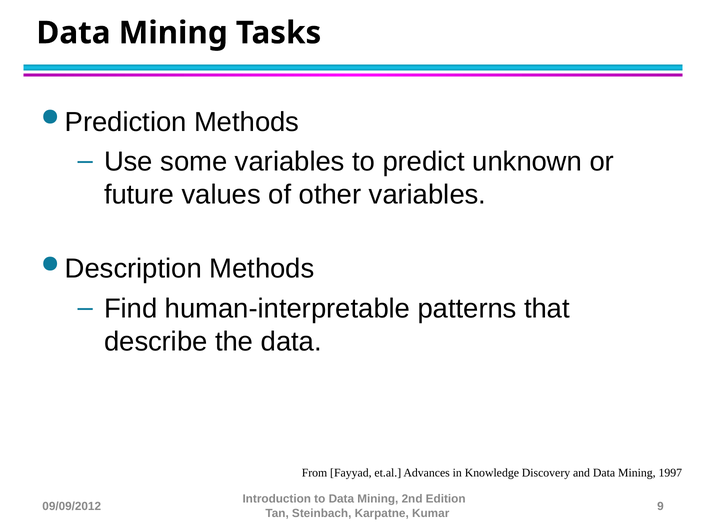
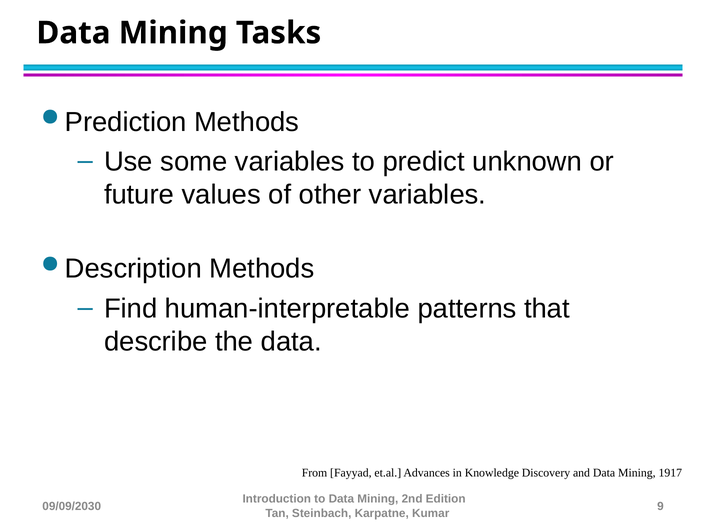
1997: 1997 -> 1917 (670, 473)
09/09/2012: 09/09/2012 -> 09/09/2030 (72, 506)
